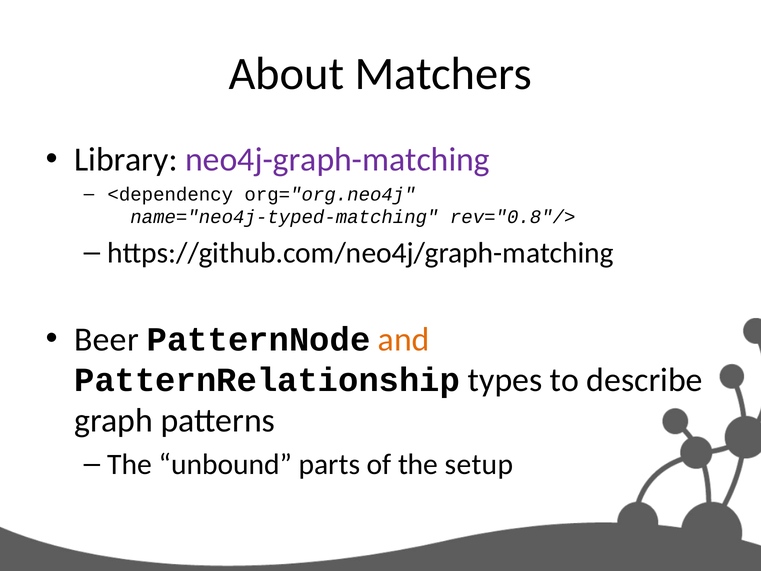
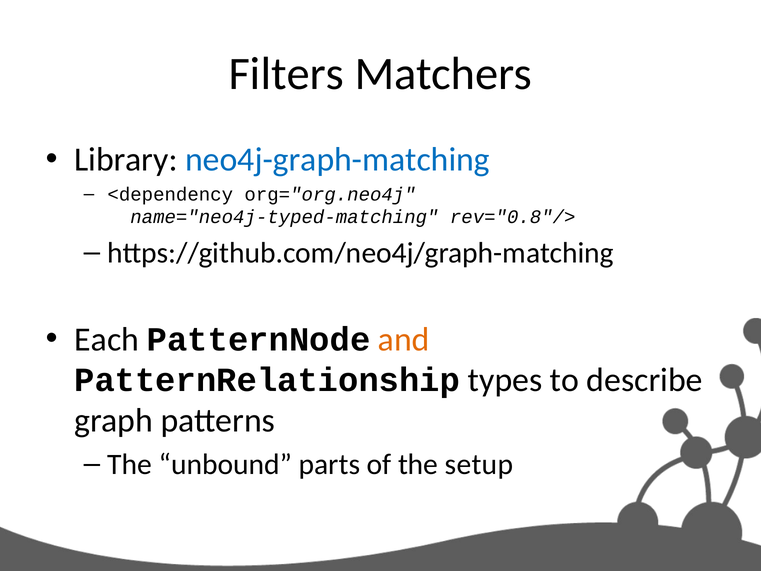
About: About -> Filters (286, 74)
neo4j-graph-matching colour: purple -> blue (338, 160)
Beer: Beer -> Each (107, 339)
